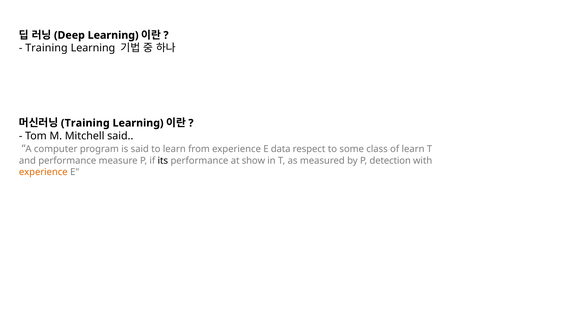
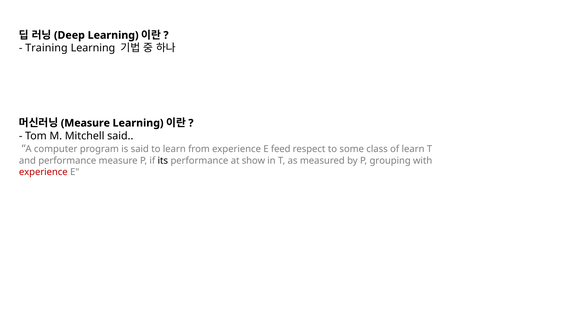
Training: Training -> Measure (85, 123)
data: data -> feed (281, 149)
detection: detection -> grouping (390, 161)
experience colour: orange -> red (43, 172)
